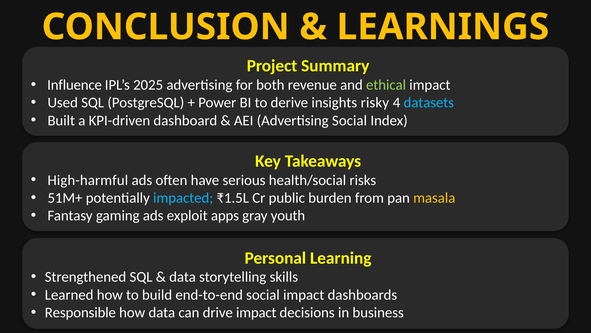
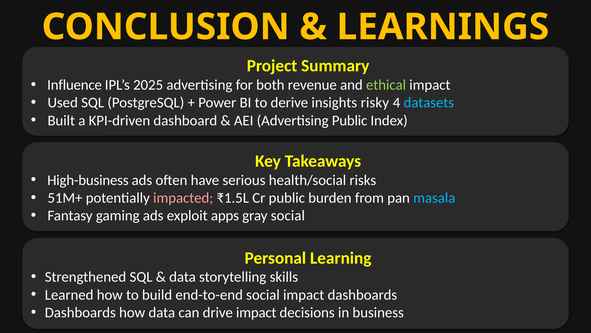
Advertising Social: Social -> Public (350, 120)
High-harmful: High-harmful -> High-business (88, 180)
impacted colour: light blue -> pink (183, 198)
masala colour: yellow -> light blue (434, 198)
gray youth: youth -> social (288, 215)
Responsible: Responsible -> Dashboards (80, 312)
